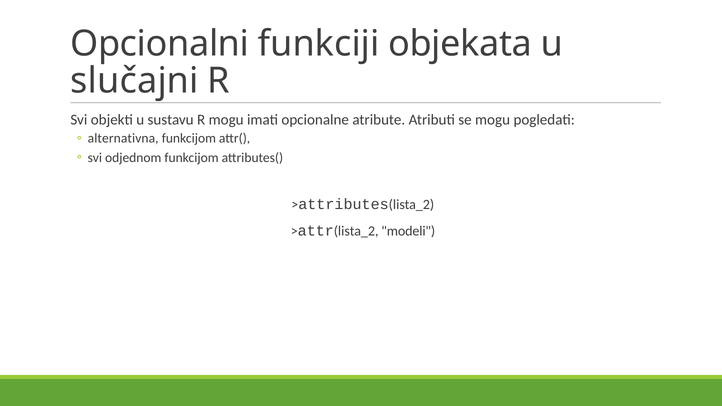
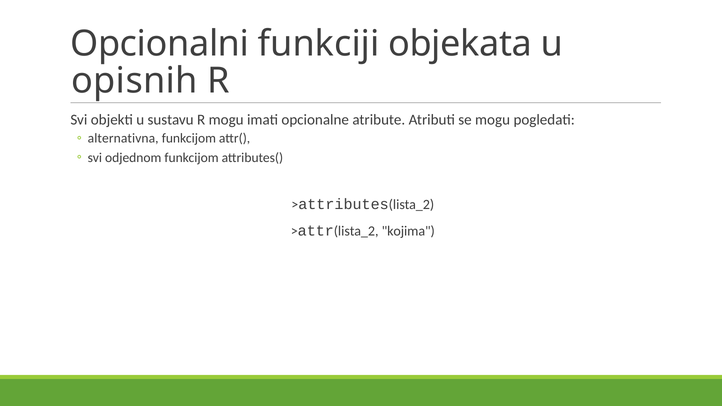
slučajni: slučajni -> opisnih (134, 81)
modeli: modeli -> kojima (408, 231)
